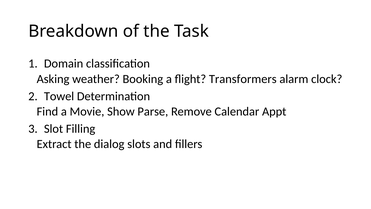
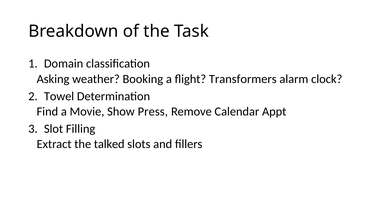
Parse: Parse -> Press (153, 111)
dialog: dialog -> talked (109, 144)
